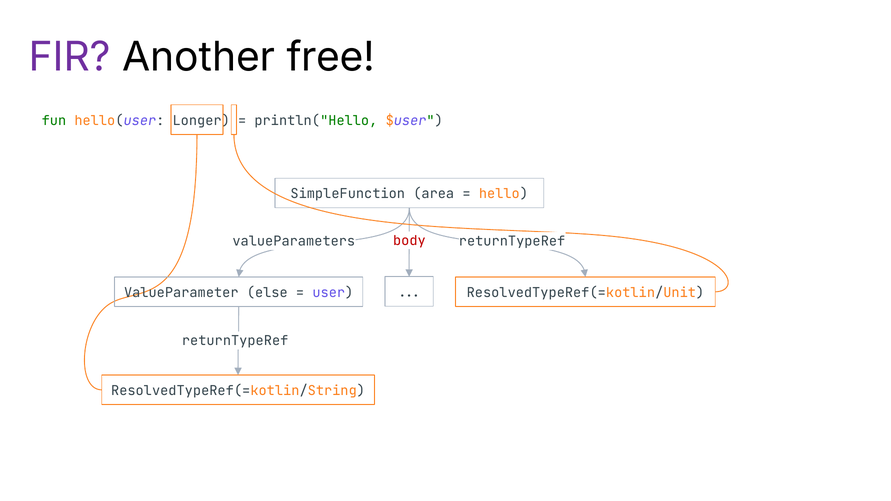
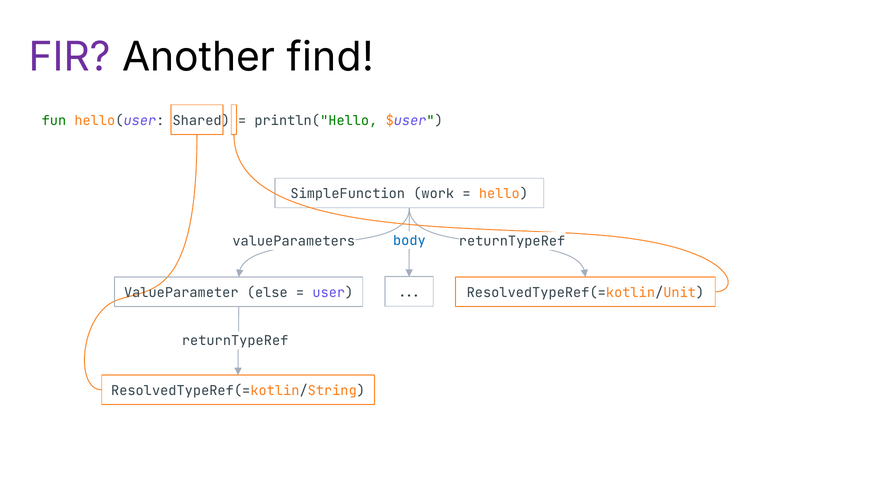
free: free -> find (330, 57)
Longer: Longer -> Shared (201, 121)
area: area -> work (434, 194)
body colour: red -> blue (409, 241)
